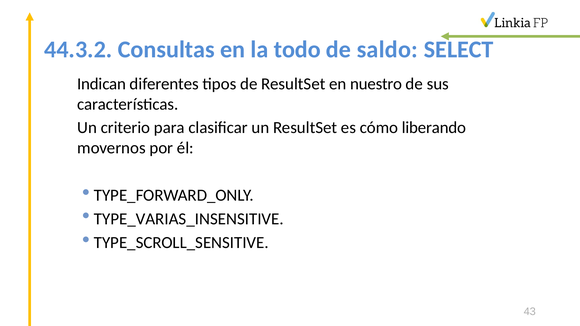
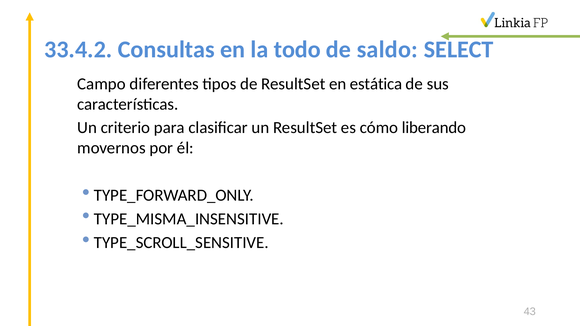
44.3.2: 44.3.2 -> 33.4.2 (78, 50)
Indican: Indican -> Campo (102, 84)
nuestro: nuestro -> estática (376, 84)
TYPE_VARIAS_INSENSITIVE: TYPE_VARIAS_INSENSITIVE -> TYPE_MISMA_INSENSITIVE (189, 219)
